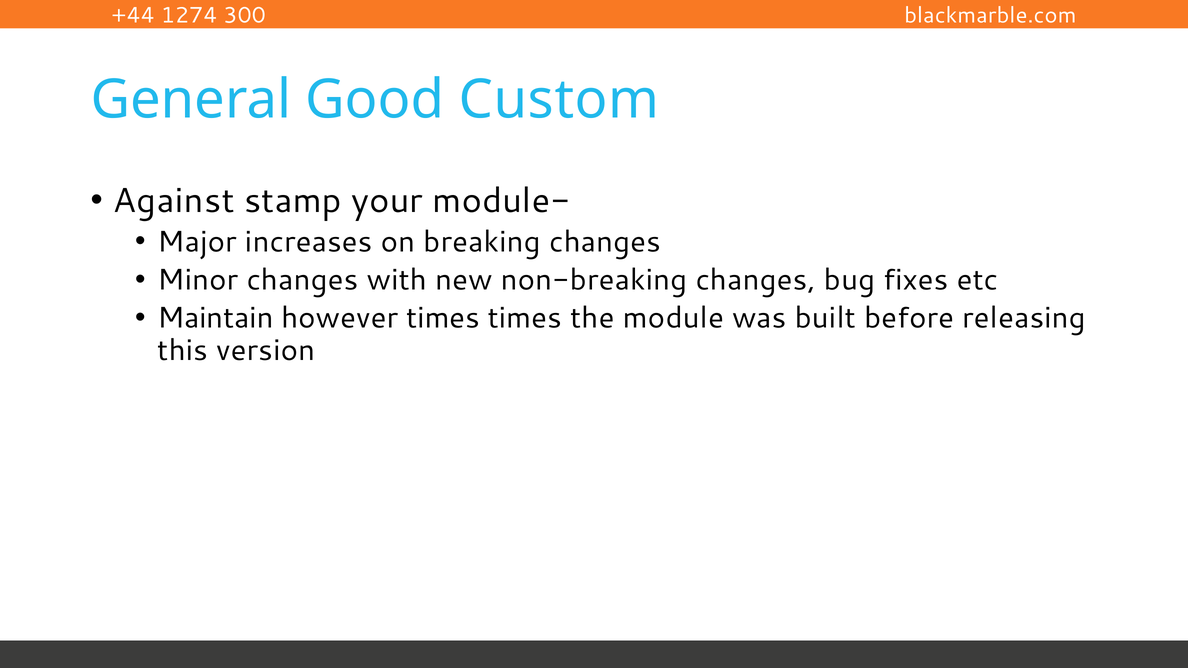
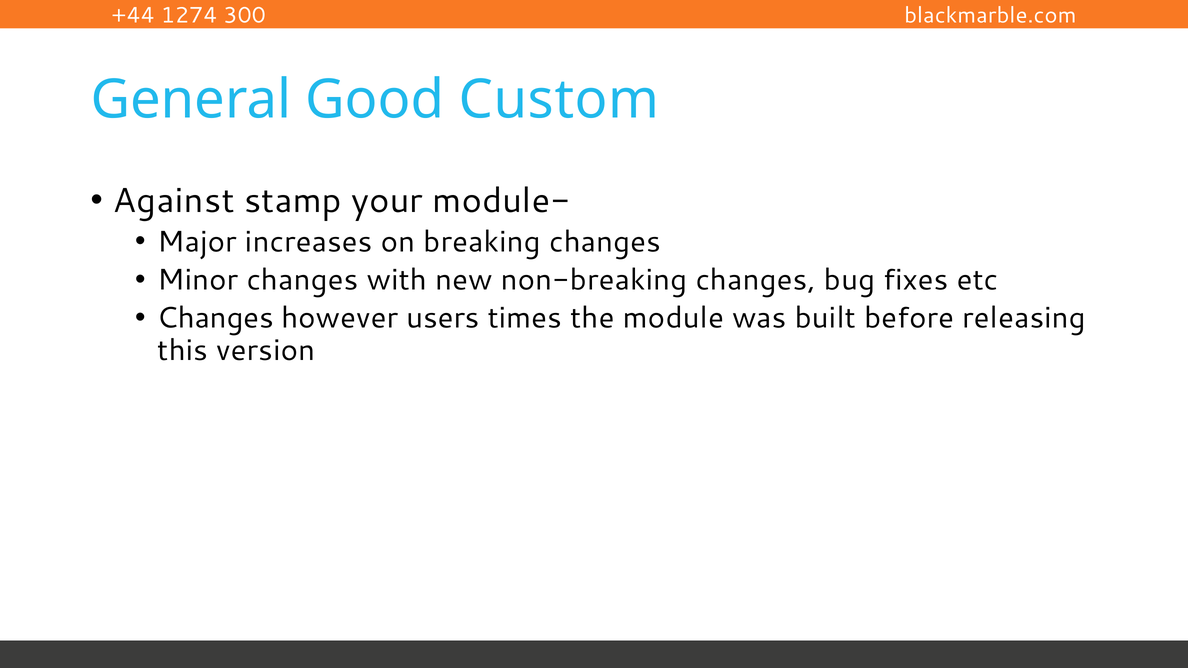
Maintain: Maintain -> Changes (215, 318)
however times: times -> users (443, 318)
